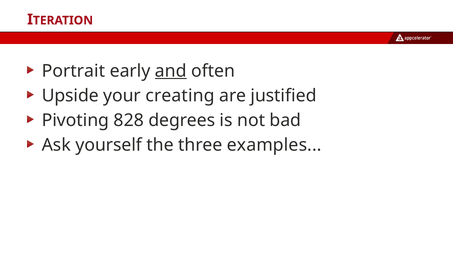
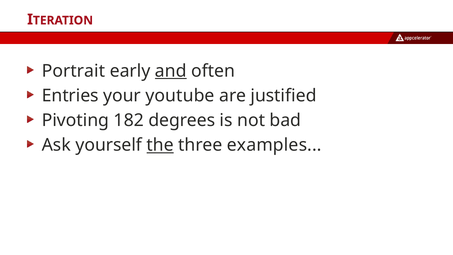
Upside: Upside -> Entries (70, 96)
creating: creating -> youtube (180, 96)
828: 828 -> 182 (129, 120)
the underline: none -> present (160, 145)
